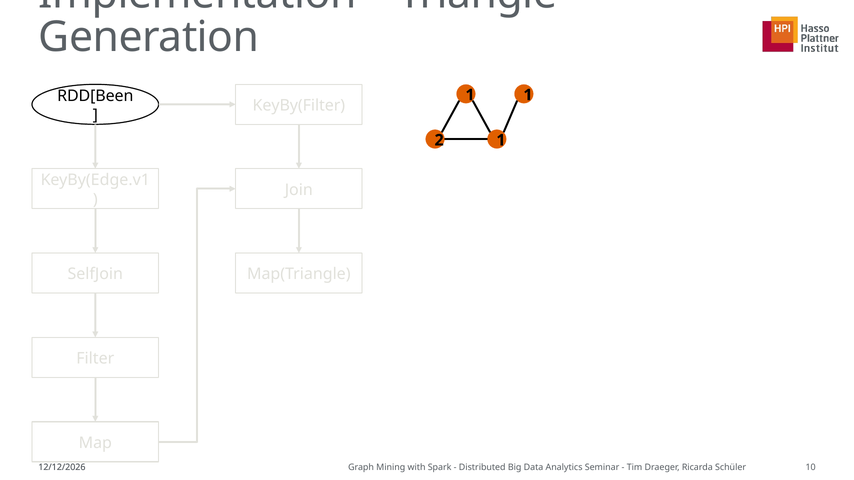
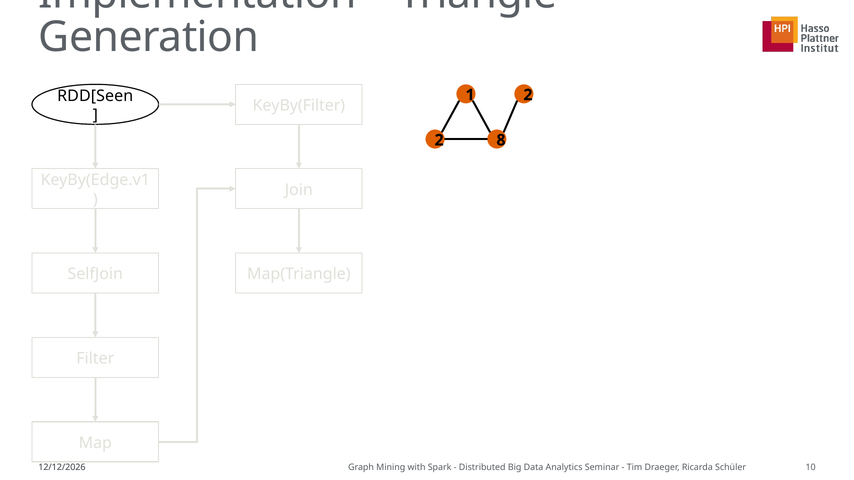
RDD[Been: RDD[Been -> RDD[Seen (95, 96)
1: 1 -> 2 (528, 95)
2 1: 1 -> 8 (501, 140)
